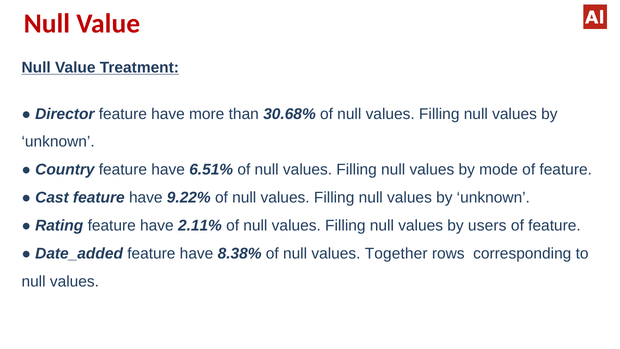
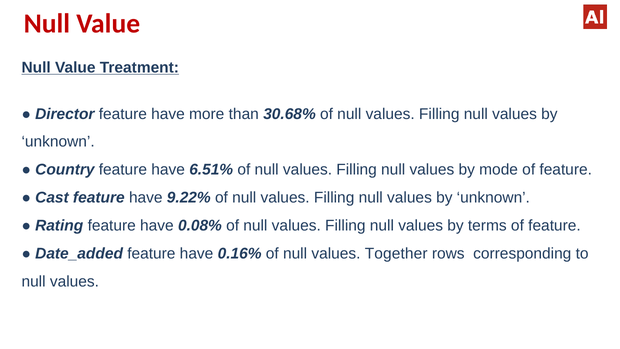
2.11%: 2.11% -> 0.08% (200, 225)
users: users -> terms (487, 225)
8.38%: 8.38% -> 0.16% (240, 253)
